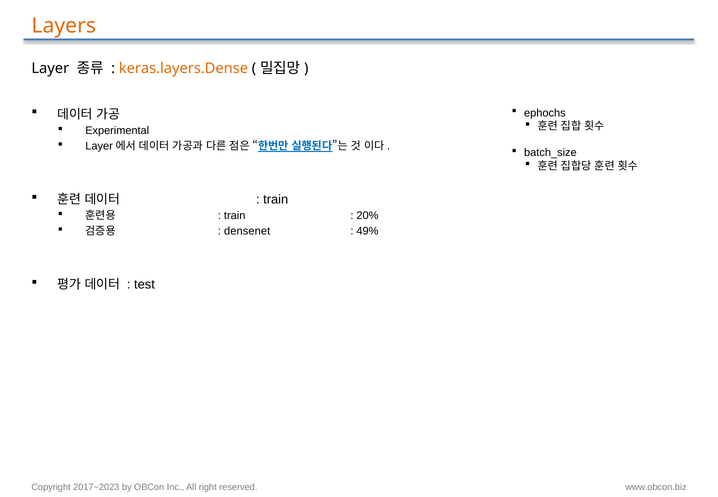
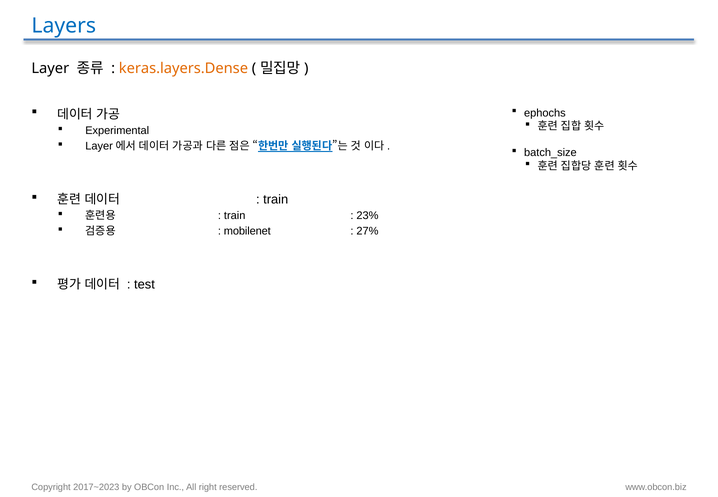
Layers colour: orange -> blue (64, 26)
20%: 20% -> 23% (368, 216)
densenet: densenet -> mobilenet (247, 231)
49%: 49% -> 27% (368, 231)
